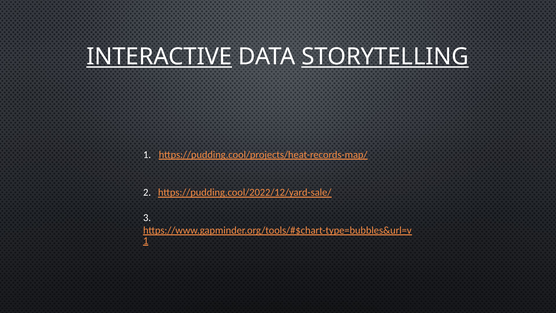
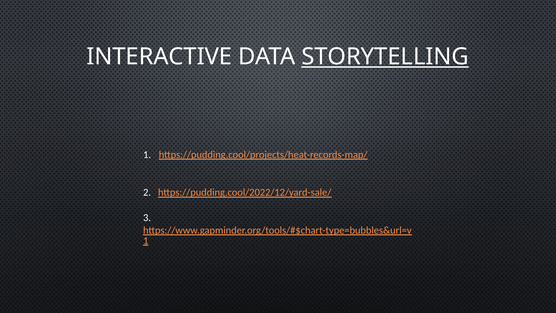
INTERACTIVE underline: present -> none (159, 57)
